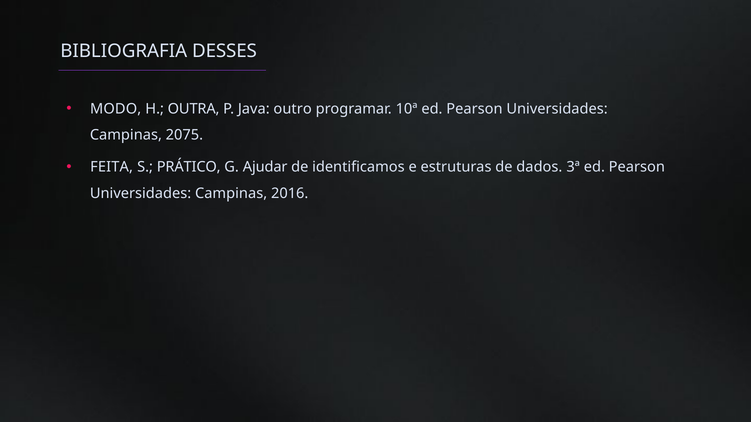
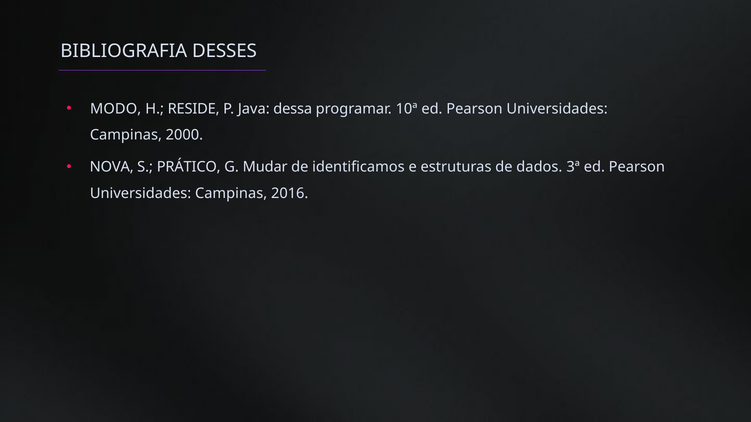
OUTRA: OUTRA -> RESIDE (194, 109)
outro: outro -> dessa (293, 109)
2075: 2075 -> 2000 (184, 135)
FEITA: FEITA -> NOVA (112, 167)
Ajudar: Ajudar -> Mudar (265, 167)
